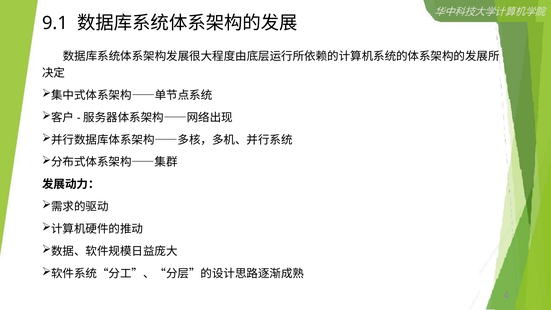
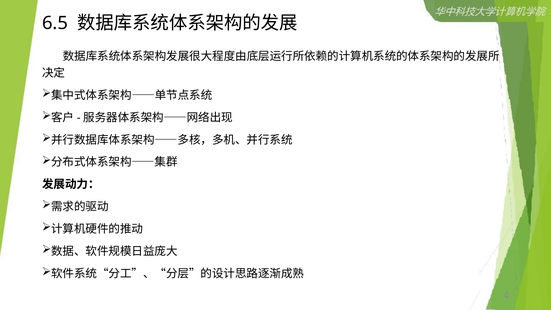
9.1: 9.1 -> 6.5 (55, 23)
